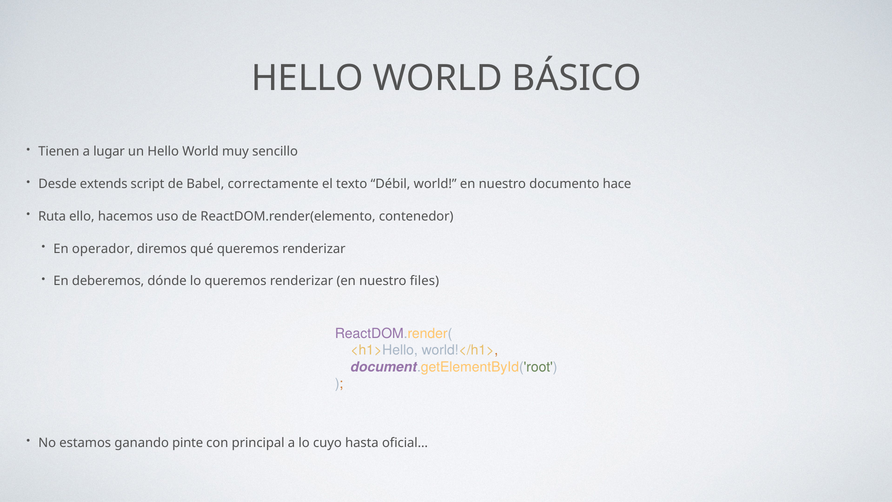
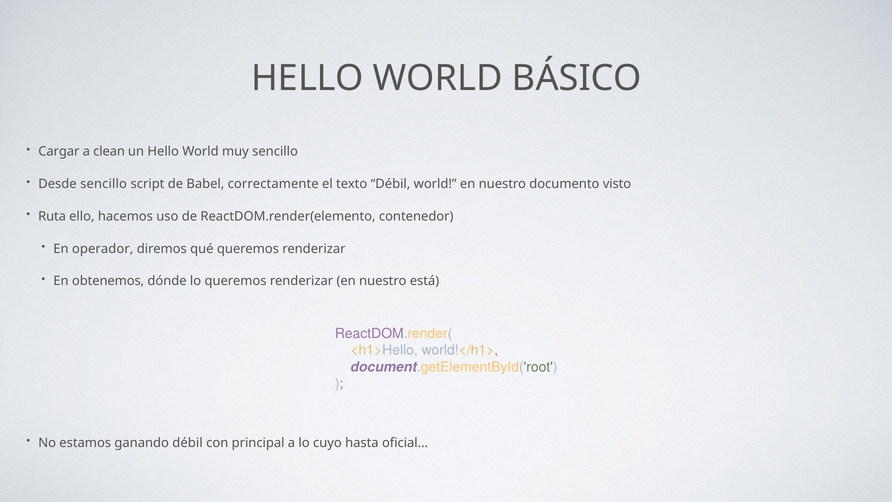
Tienen: Tienen -> Cargar (59, 152)
lugar: lugar -> clean (109, 152)
Desde extends: extends -> sencillo (104, 184)
hace: hace -> visto (617, 184)
deberemos: deberemos -> obtenemos (108, 281)
files: files -> está (424, 281)
ganando pinte: pinte -> débil (188, 443)
